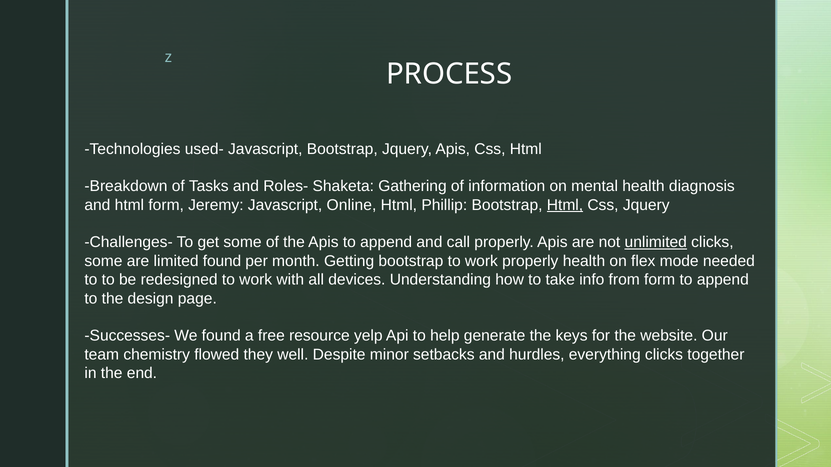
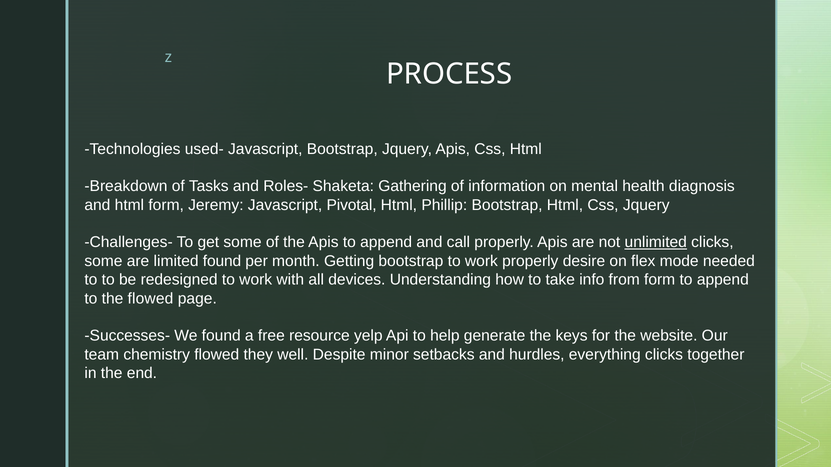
Online: Online -> Pivotal (352, 205)
Html underline: present -> none (565, 205)
properly health: health -> desire (584, 261)
the design: design -> flowed (150, 299)
